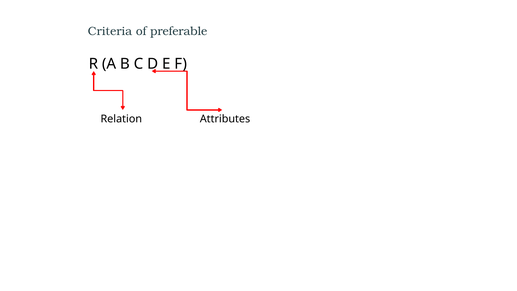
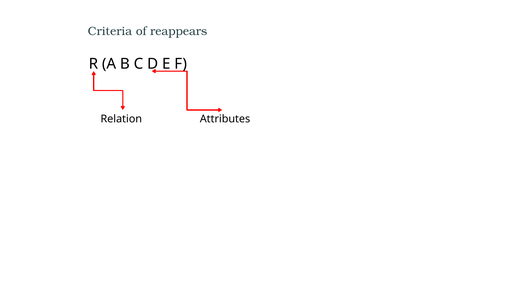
preferable: preferable -> reappears (179, 31)
